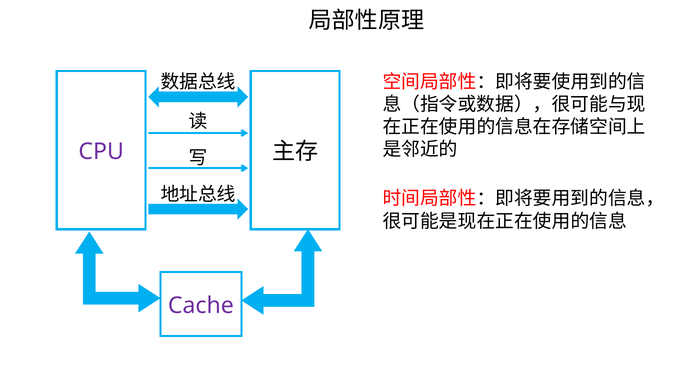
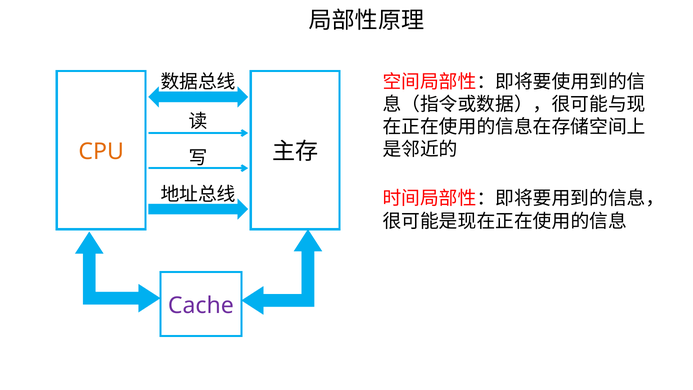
CPU colour: purple -> orange (101, 152)
